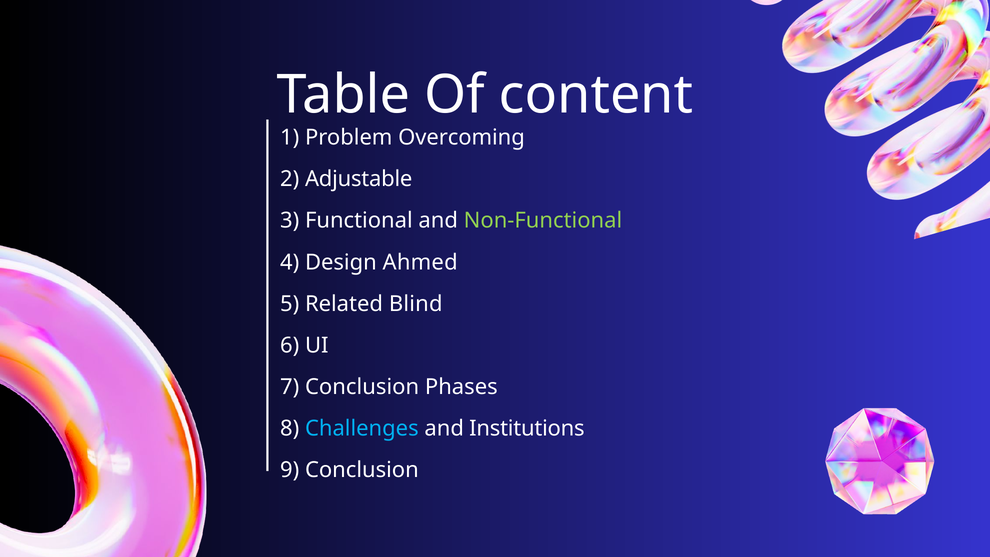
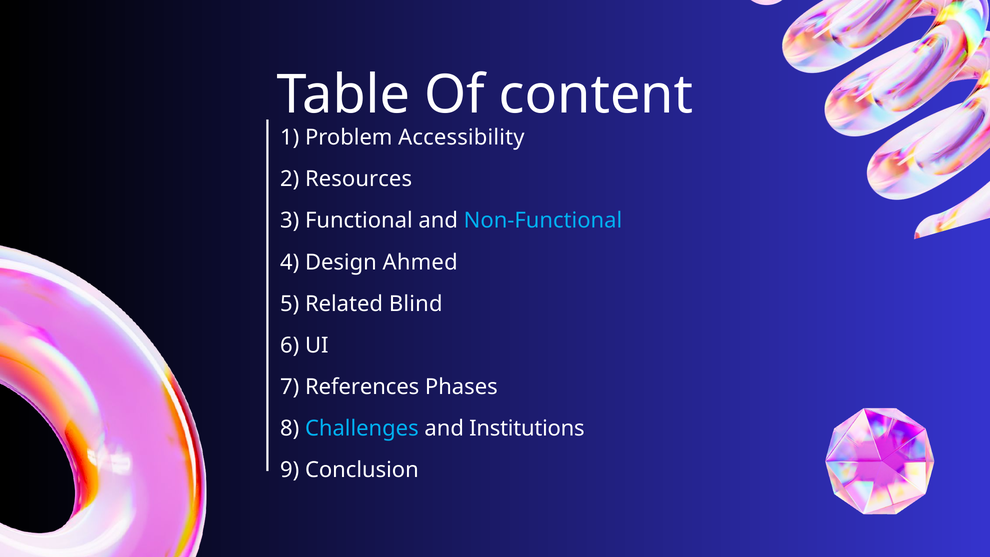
Overcoming: Overcoming -> Accessibility (461, 138)
Adjustable: Adjustable -> Resources (359, 179)
Non-Functional colour: light green -> light blue (543, 221)
7 Conclusion: Conclusion -> References (362, 387)
